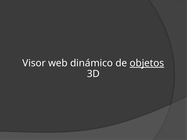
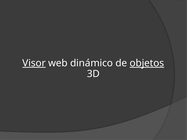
Visor underline: none -> present (34, 63)
